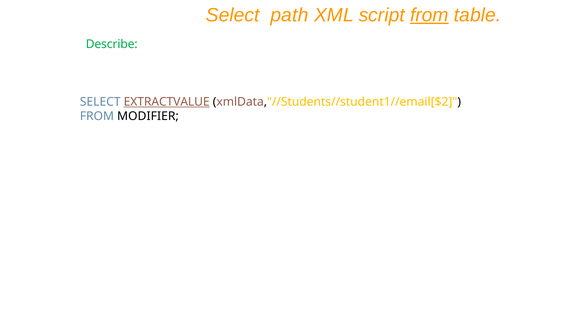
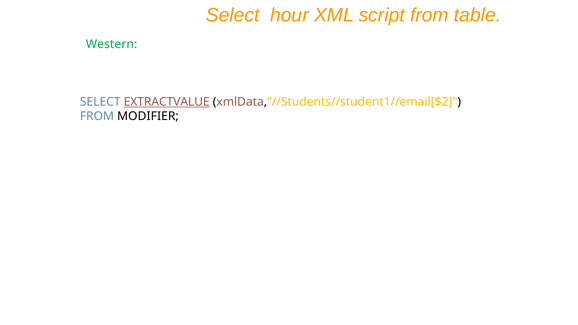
path: path -> hour (289, 15)
from underline: present -> none (429, 15)
Describe: Describe -> Western (112, 44)
